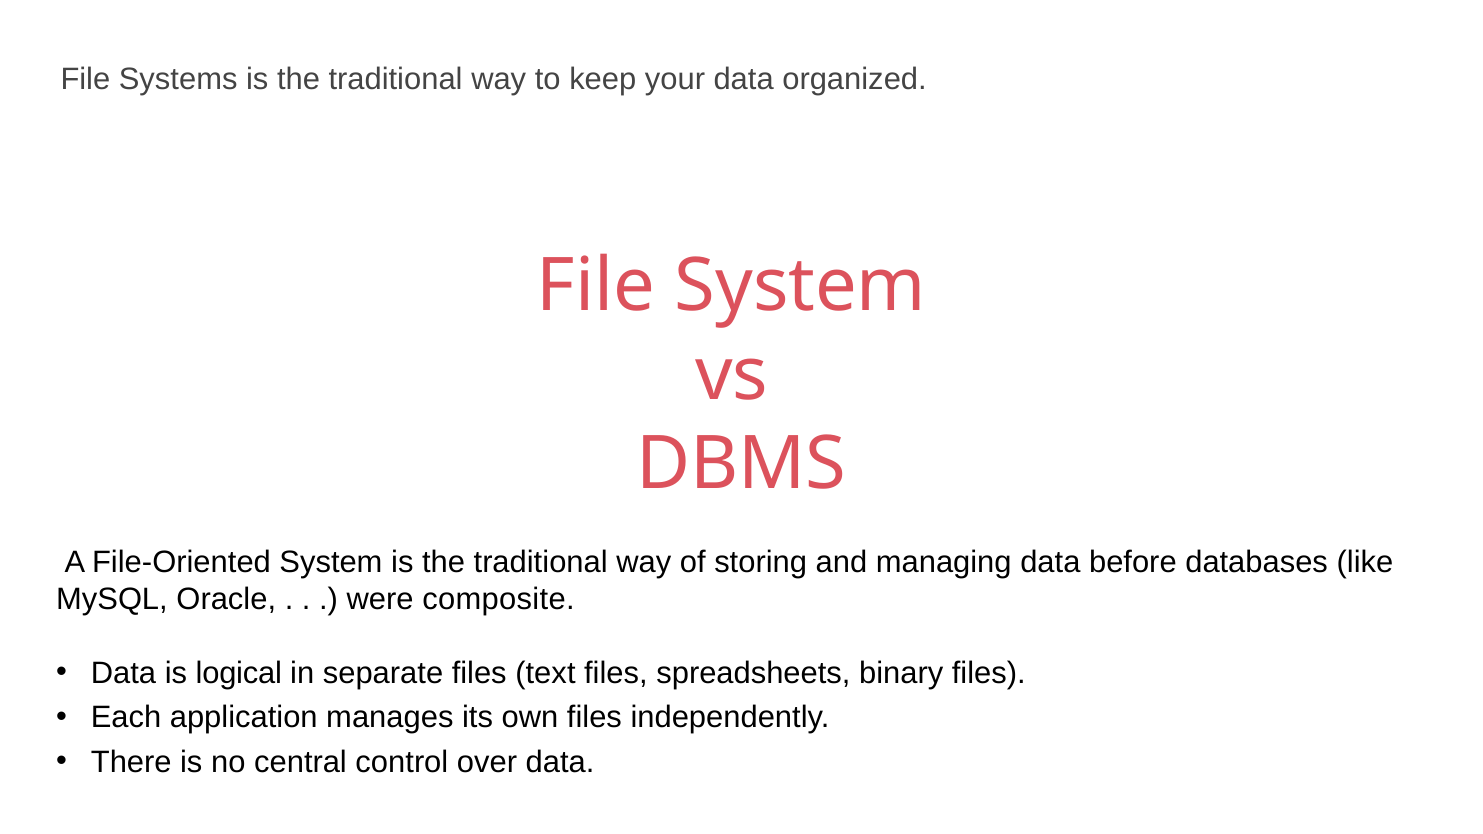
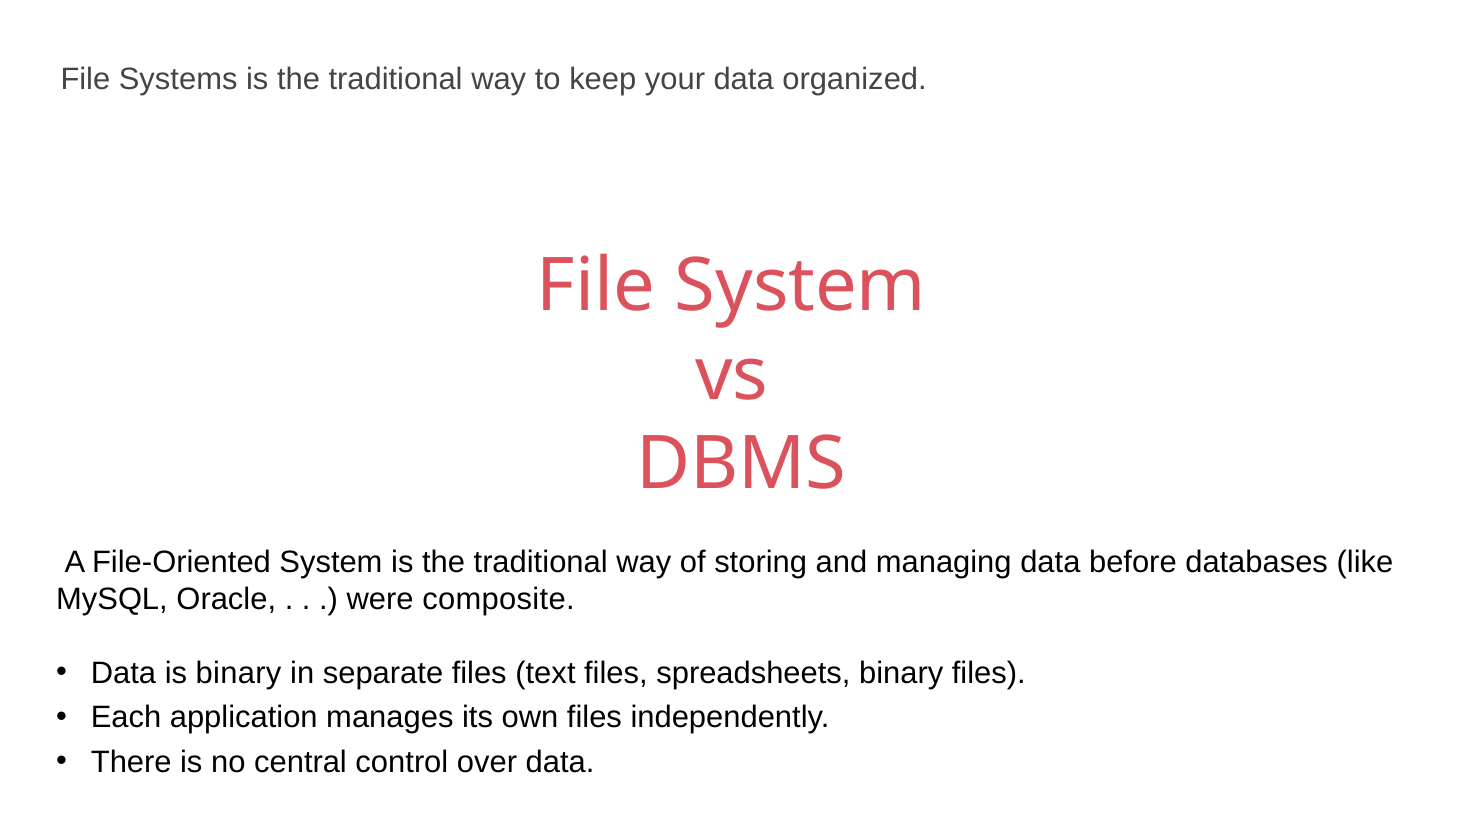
is logical: logical -> binary (239, 673)
